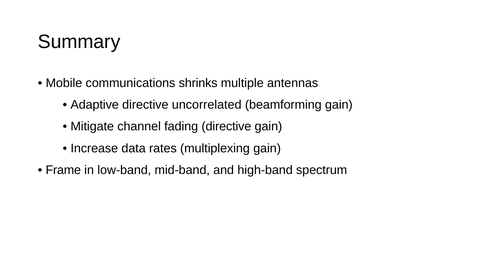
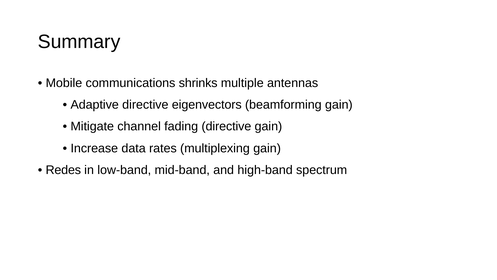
uncorrelated: uncorrelated -> eigenvectors (207, 105)
Frame: Frame -> Redes (63, 170)
